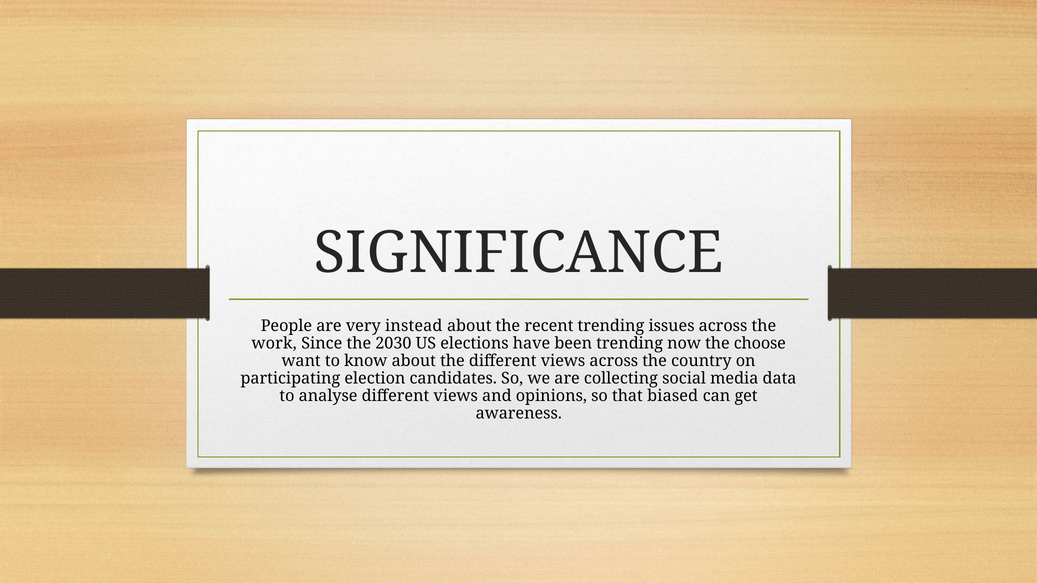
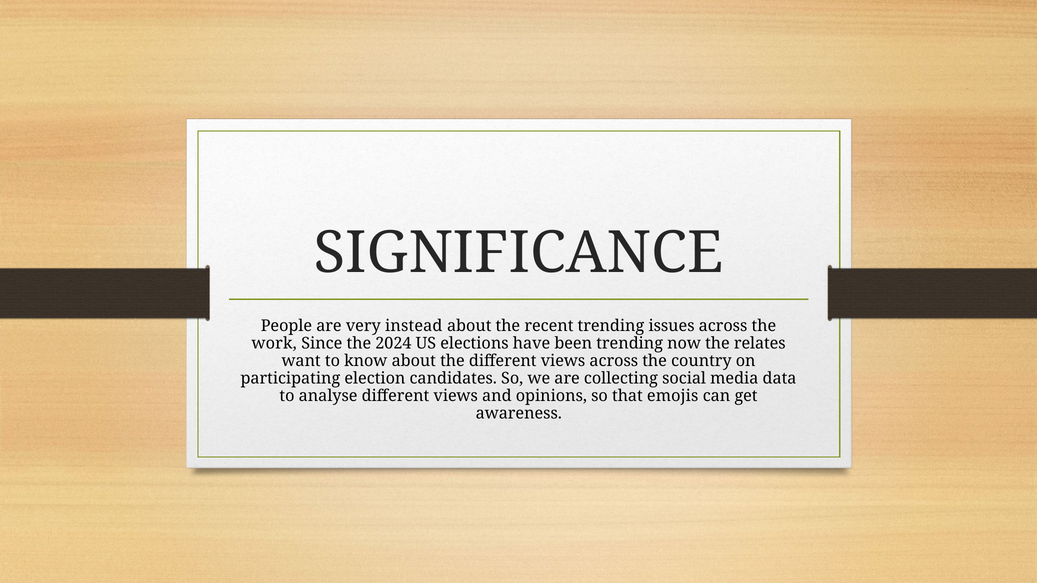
2030: 2030 -> 2024 (393, 343)
choose: choose -> relates (760, 343)
biased: biased -> emojis (673, 396)
